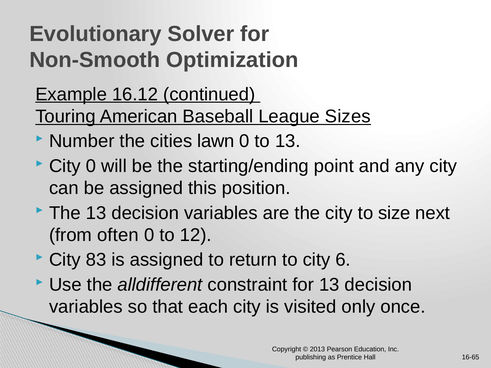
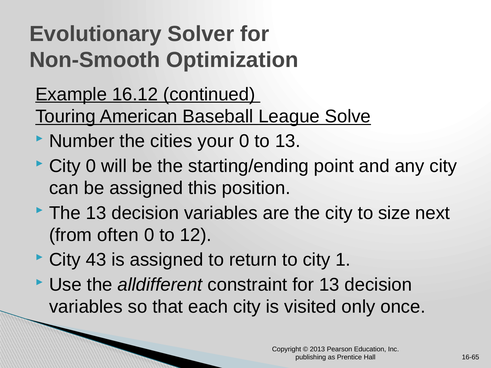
Sizes: Sizes -> Solve (348, 116)
lawn: lawn -> your (216, 141)
83: 83 -> 43 (96, 260)
6: 6 -> 1 (343, 260)
